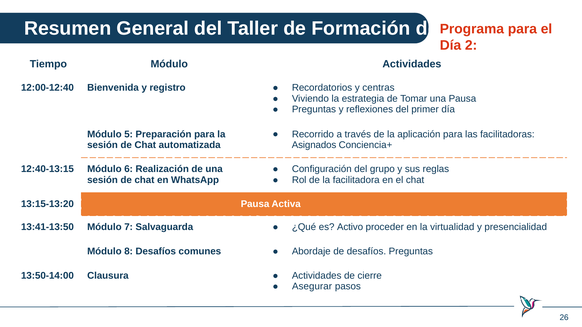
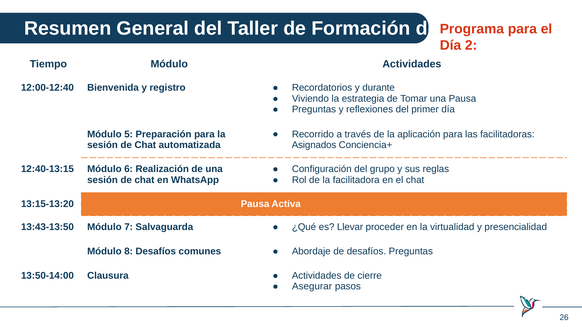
centras: centras -> durante (379, 88)
13:41-13:50: 13:41-13:50 -> 13:43-13:50 (47, 227)
Activo: Activo -> Llevar (350, 227)
